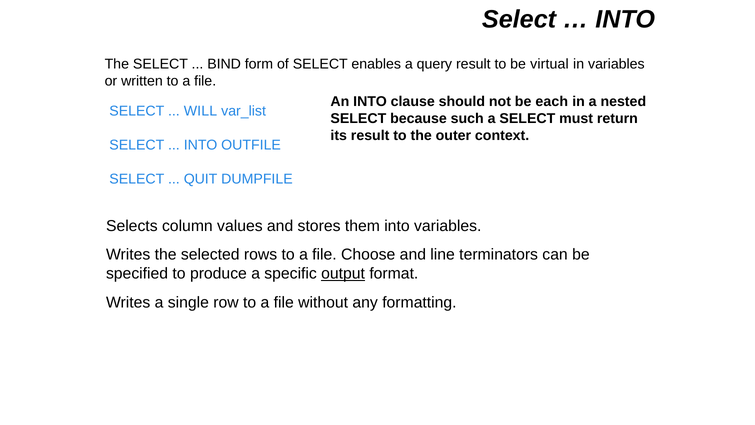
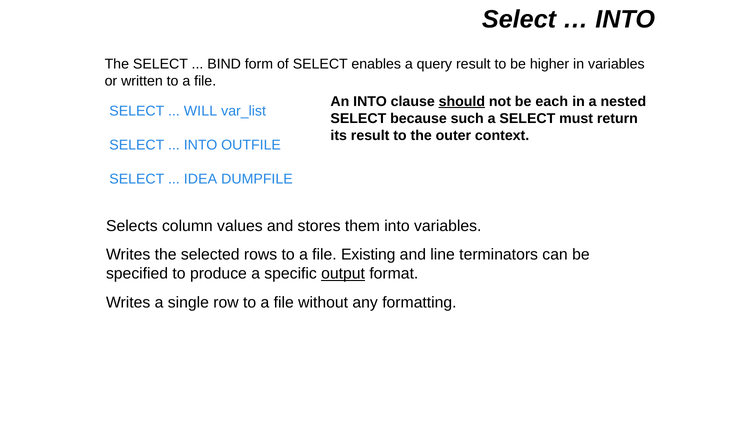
virtual: virtual -> higher (550, 64)
should underline: none -> present (462, 101)
QUIT: QUIT -> IDEA (200, 179)
Choose: Choose -> Existing (368, 254)
